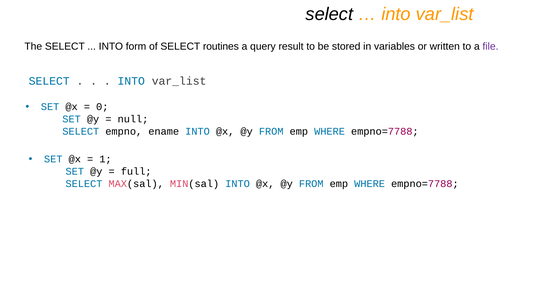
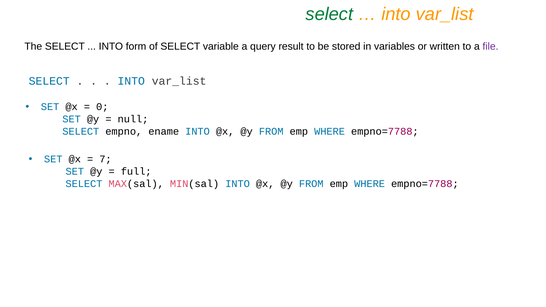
select colour: black -> green (329, 14)
routines: routines -> variable (221, 46)
1: 1 -> 7 (105, 159)
